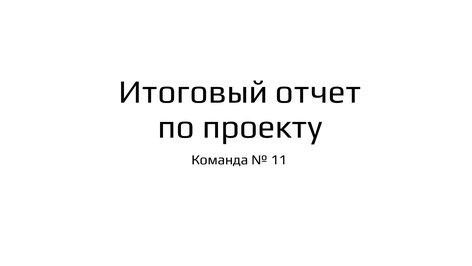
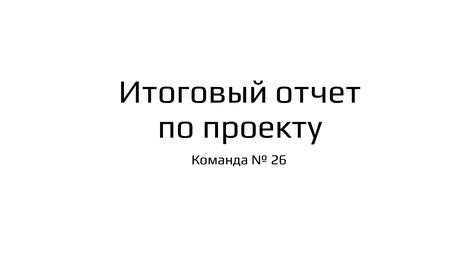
11: 11 -> 26 (279, 160)
